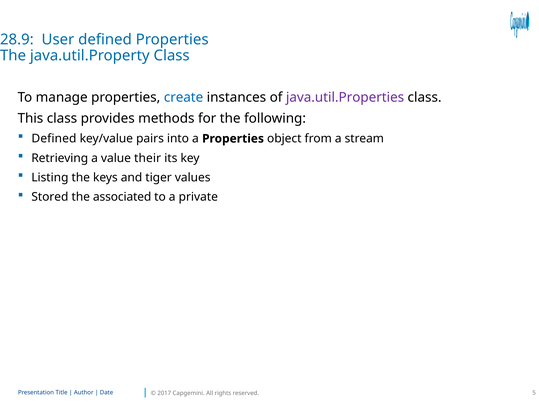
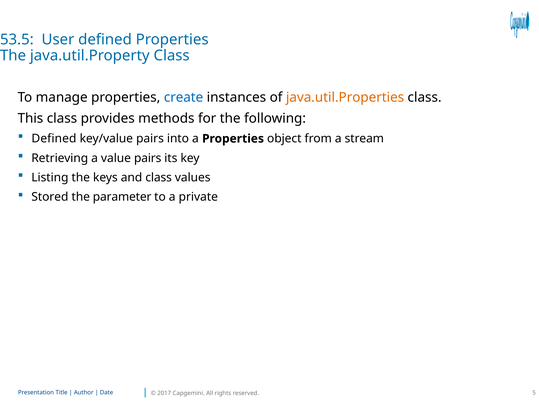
28.9: 28.9 -> 53.5 (17, 39)
java.util.Properties colour: purple -> orange (345, 97)
value their: their -> pairs (148, 158)
and tiger: tiger -> class (159, 178)
associated: associated -> parameter (122, 197)
